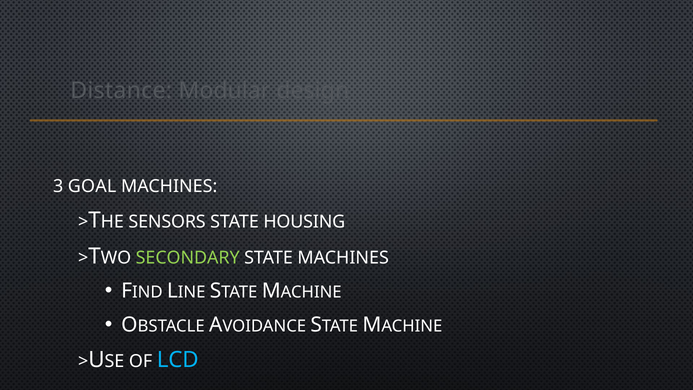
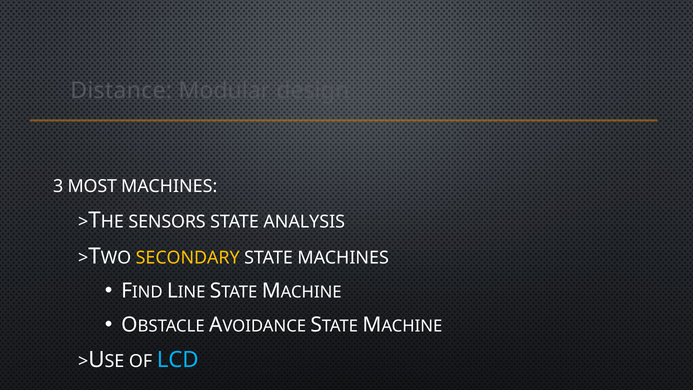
GOAL: GOAL -> MOST (92, 186)
HOUSING: HOUSING -> ANALYSIS (304, 222)
SECONDARY colour: light green -> yellow (188, 258)
